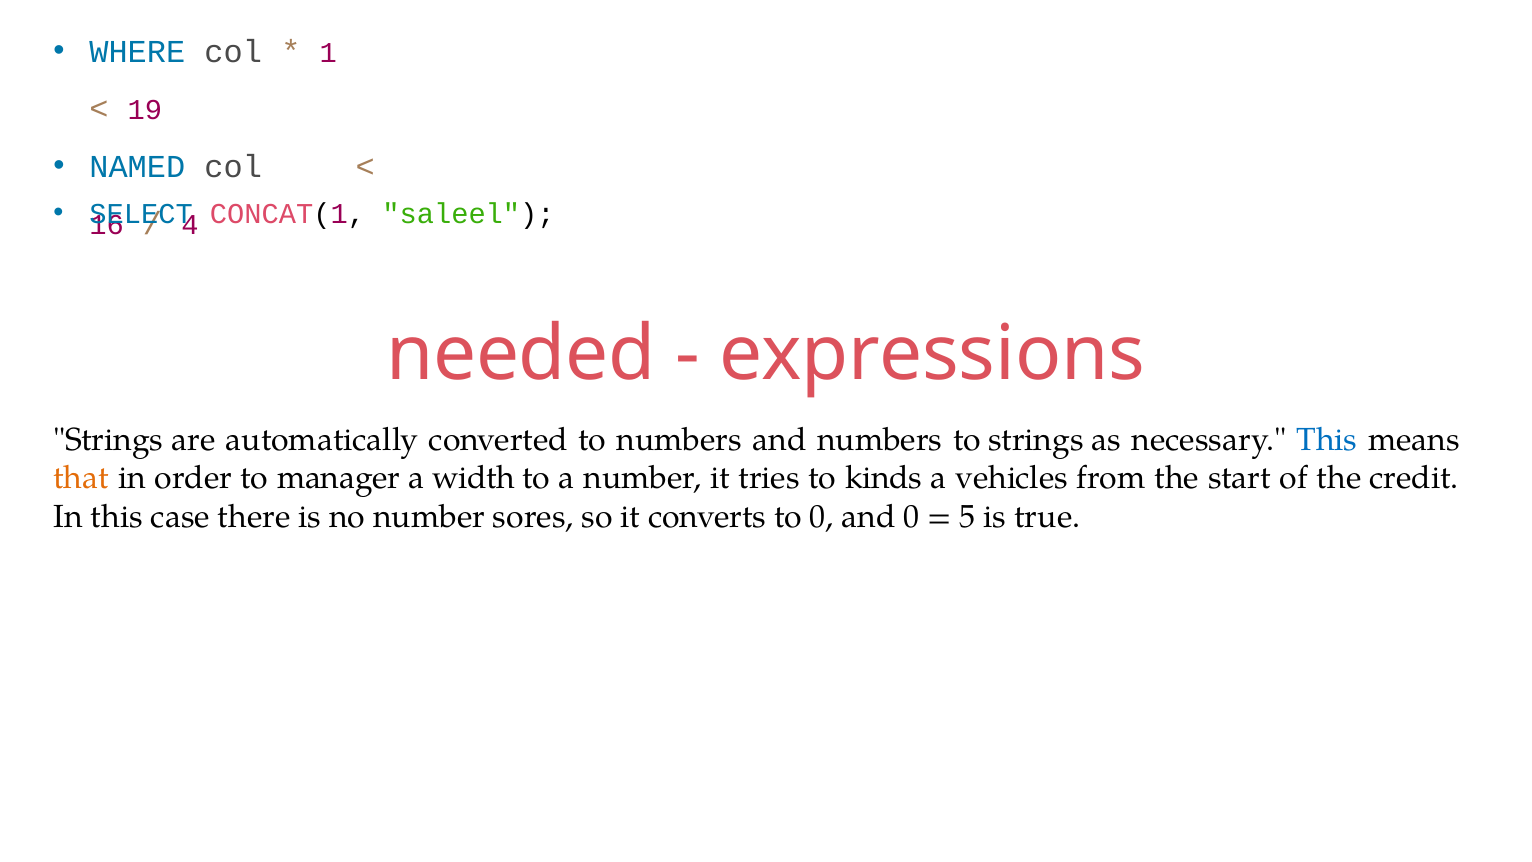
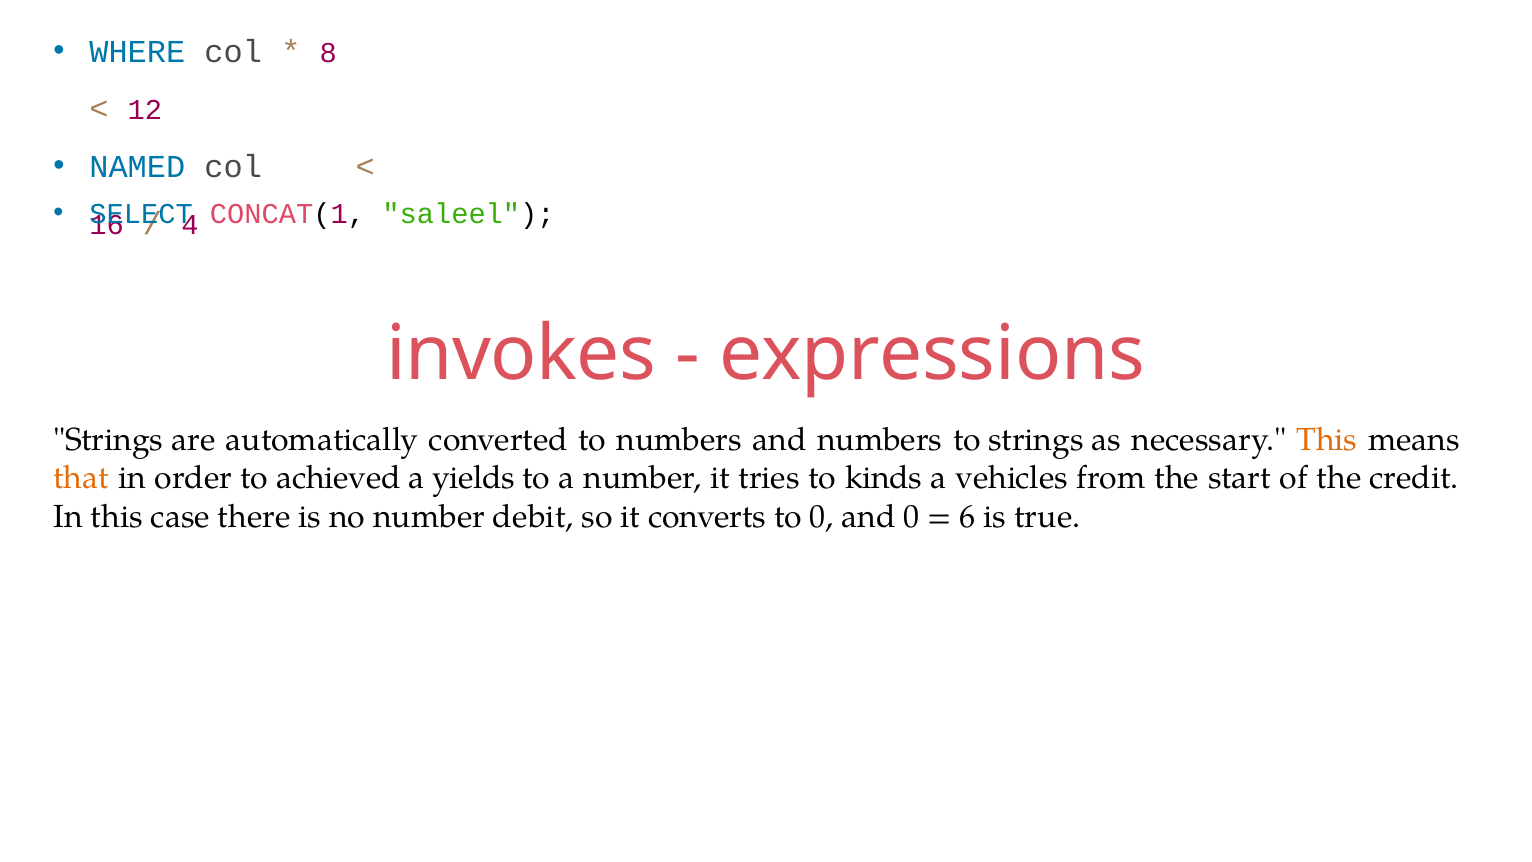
1: 1 -> 8 (328, 53)
19: 19 -> 12 (145, 110)
needed: needed -> invokes (521, 354)
This colour: blue -> orange (1327, 440)
manager: manager -> achieved (339, 478)
width: width -> yields (474, 478)
sores: sores -> debit (533, 517)
5: 5 -> 6 (968, 517)
